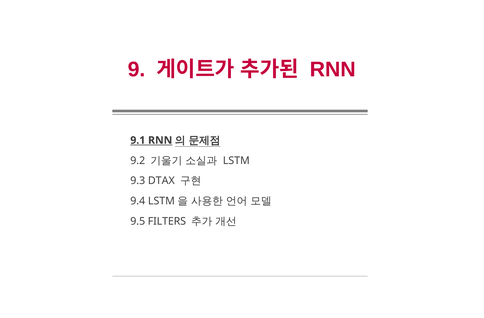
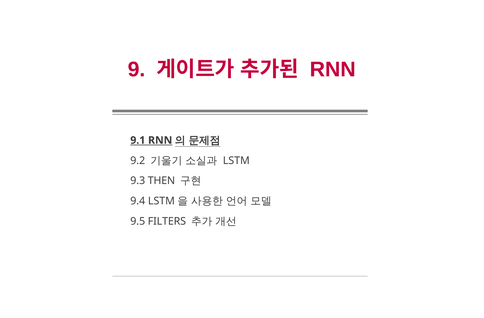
DTAX: DTAX -> THEN (161, 181)
